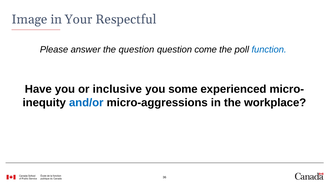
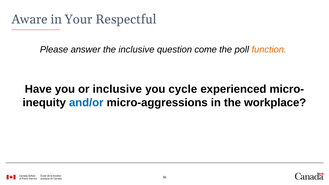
Image: Image -> Aware (30, 19)
the question: question -> inclusive (136, 50)
function colour: blue -> orange (269, 50)
some: some -> cycle (183, 89)
